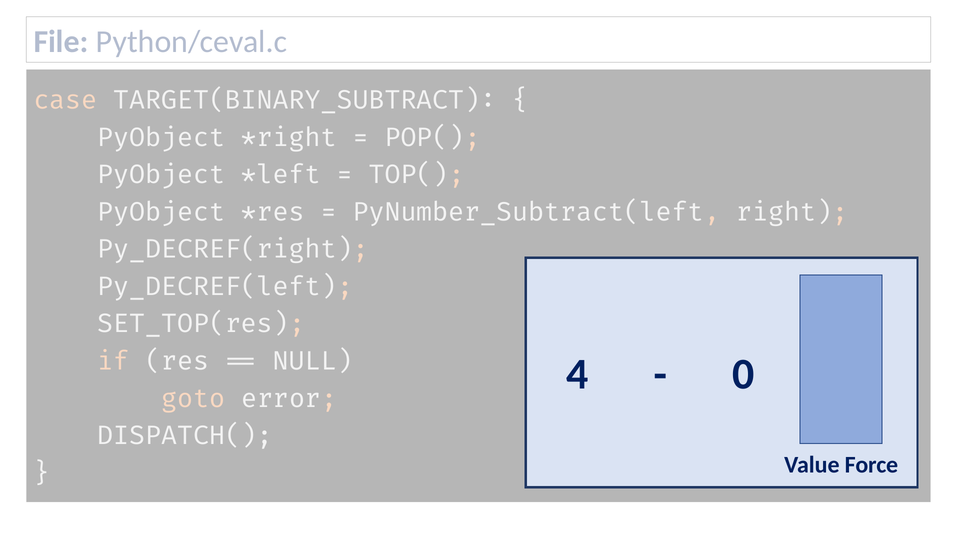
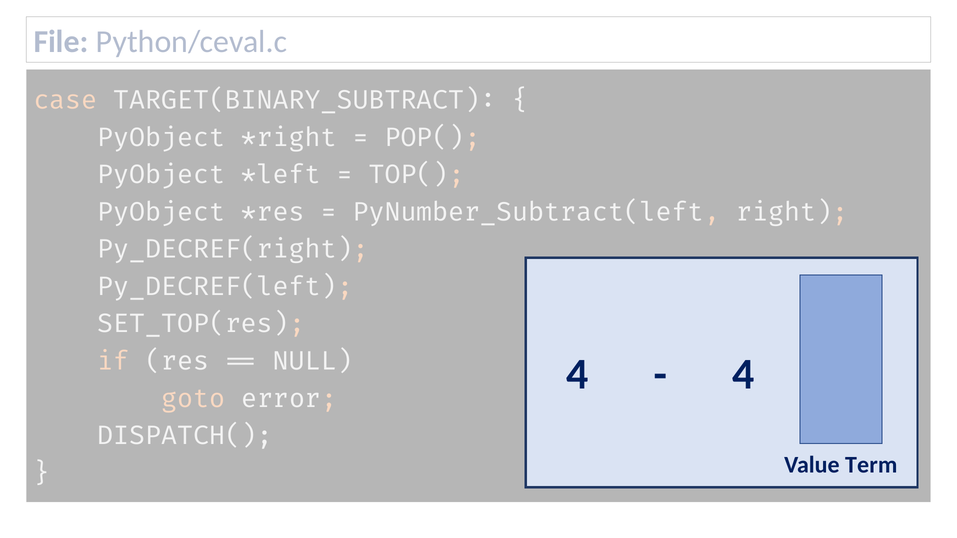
0: 0 -> 4 (743, 375)
Force: Force -> Term (871, 465)
